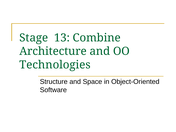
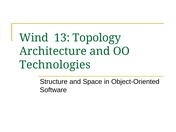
Stage: Stage -> Wind (34, 38)
Combine: Combine -> Topology (97, 38)
